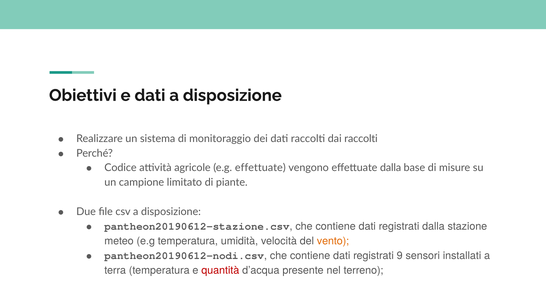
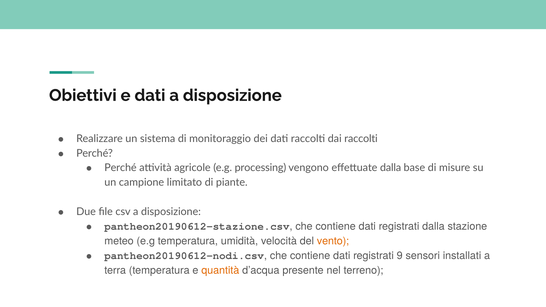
Codice: Codice -> Perché (120, 168)
e.g effettuate: effettuate -> processing (260, 168)
quantità colour: red -> orange (220, 270)
